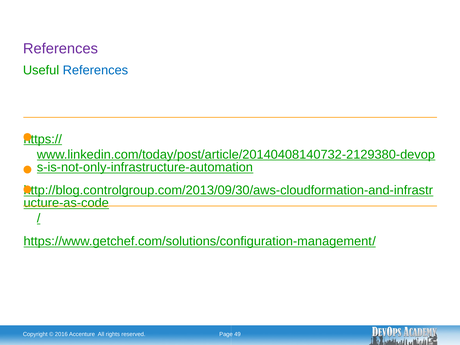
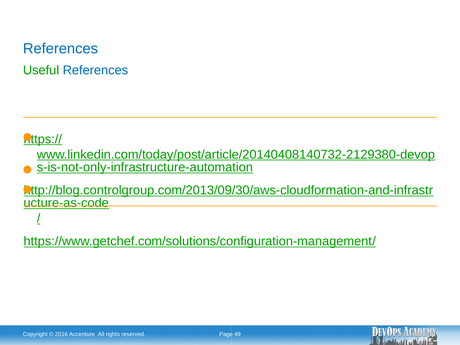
References colour: purple -> blue (60, 49)
